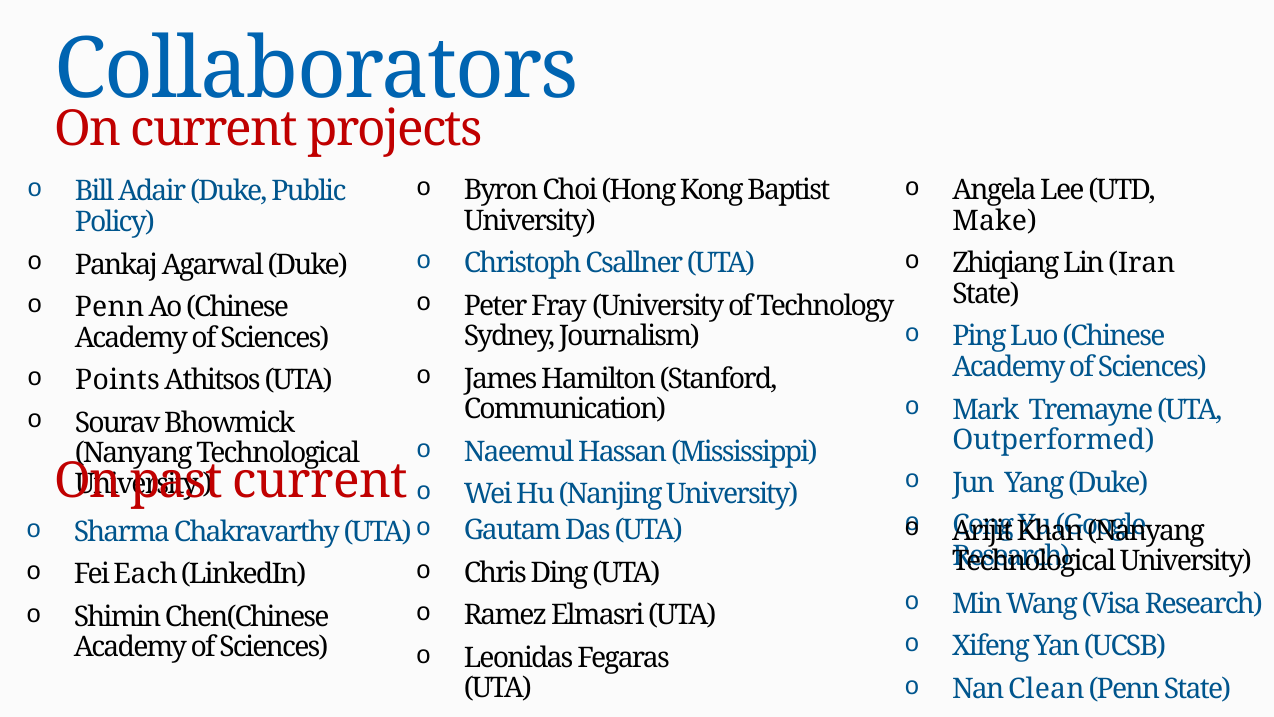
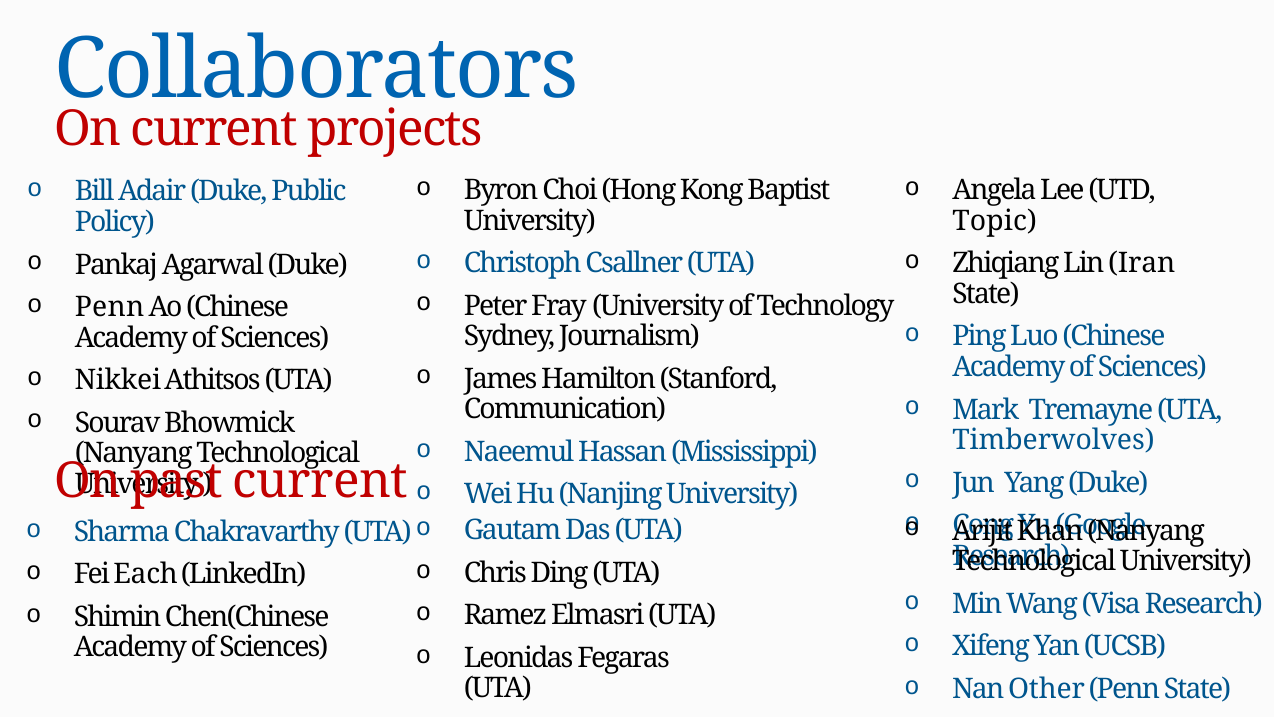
Make: Make -> Topic (995, 221)
Points: Points -> Nikkei (118, 380)
Outperformed: Outperformed -> Timberwolves (1053, 440)
Clean: Clean -> Other (1047, 689)
